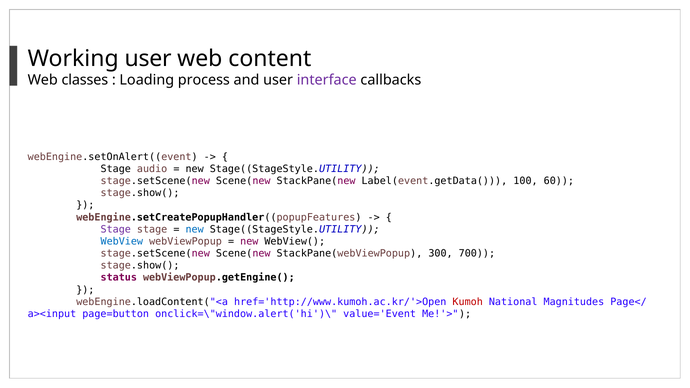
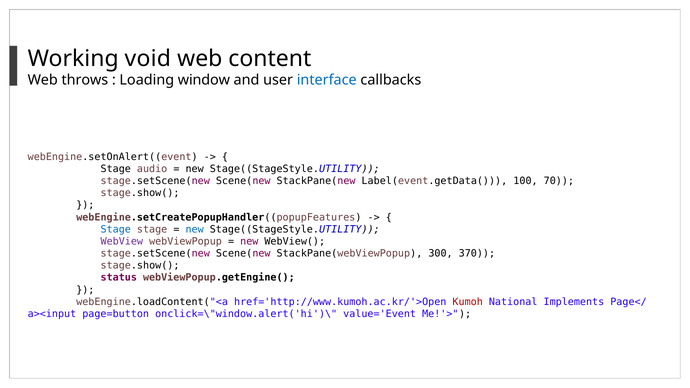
Working user: user -> void (148, 58)
classes: classes -> throws (85, 80)
process: process -> window (204, 80)
interface colour: purple -> blue (327, 80)
60: 60 -> 70 (559, 181)
Stage colour: purple -> blue (116, 229)
WebView colour: blue -> purple (122, 241)
700: 700 -> 370 (477, 254)
Magnitudes: Magnitudes -> Implements (574, 302)
